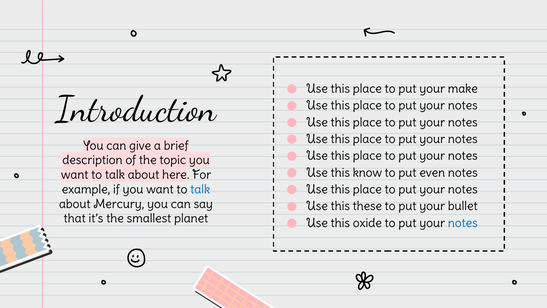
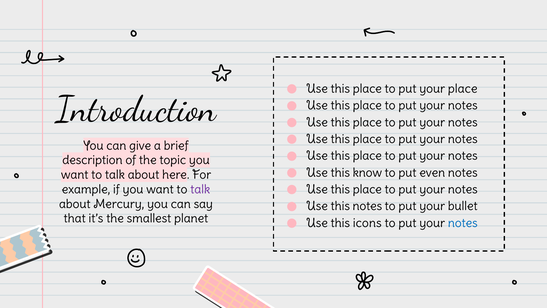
your make: make -> place (463, 89)
talk colour: blue -> purple (200, 189)
this these: these -> notes (367, 206)
oxide: oxide -> icons (367, 223)
